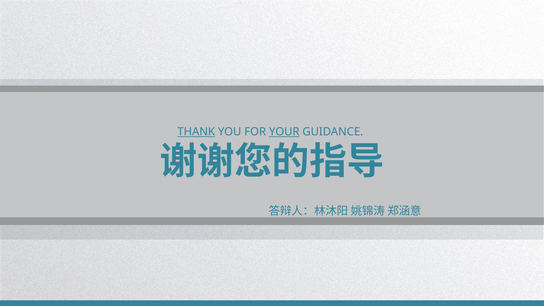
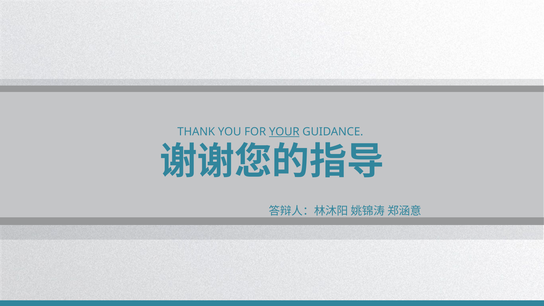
THANK underline: present -> none (196, 132)
